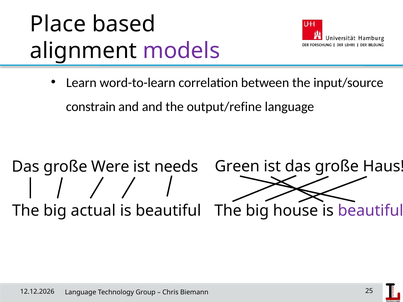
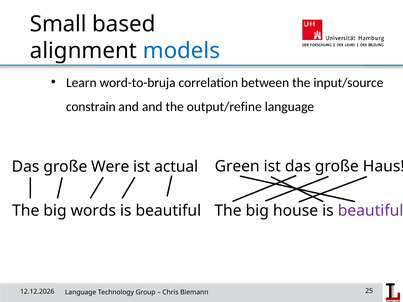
Place: Place -> Small (58, 24)
models colour: purple -> blue (181, 51)
word-to-learn: word-to-learn -> word-to-bruja (138, 83)
needs: needs -> actual (176, 167)
actual: actual -> words (93, 211)
